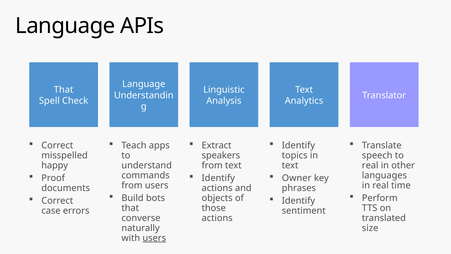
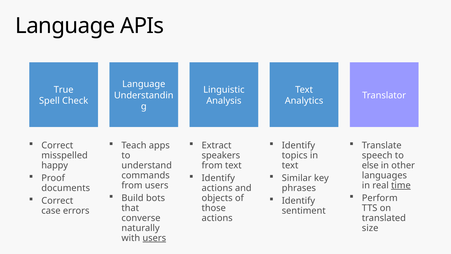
That: That -> True (64, 90)
real: real -> else (370, 165)
Owner: Owner -> Similar (297, 178)
time underline: none -> present (401, 185)
